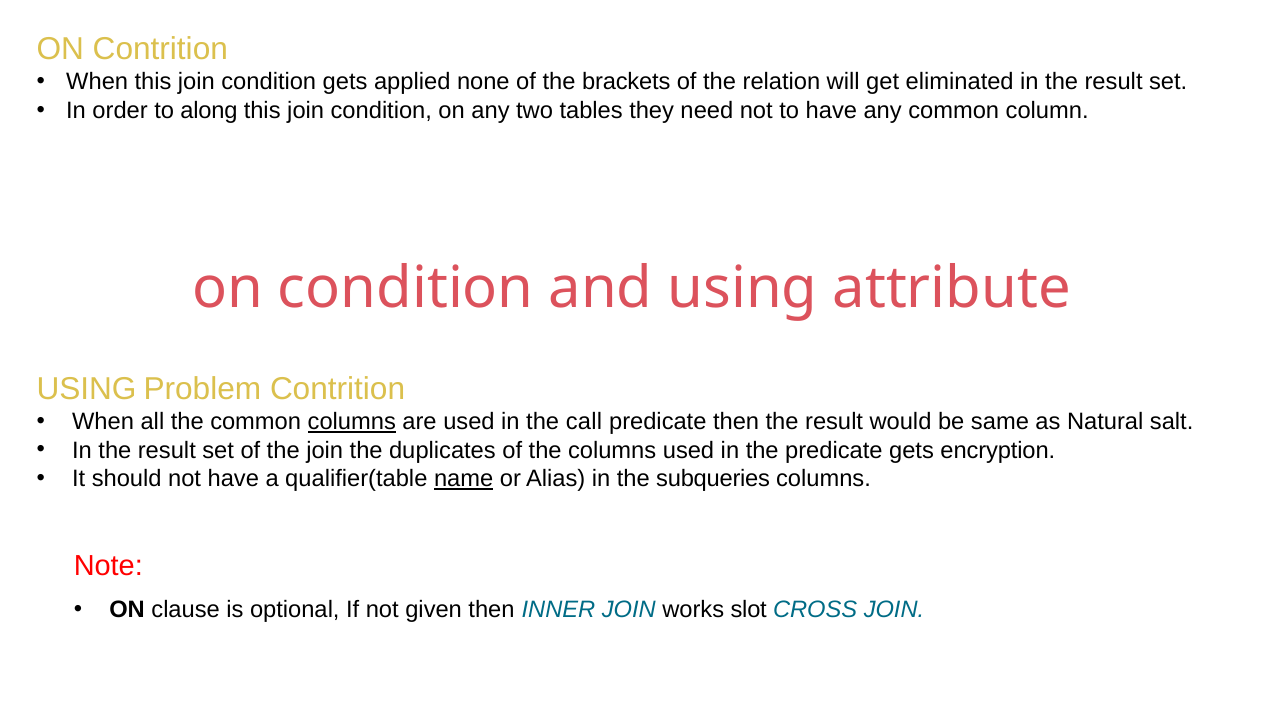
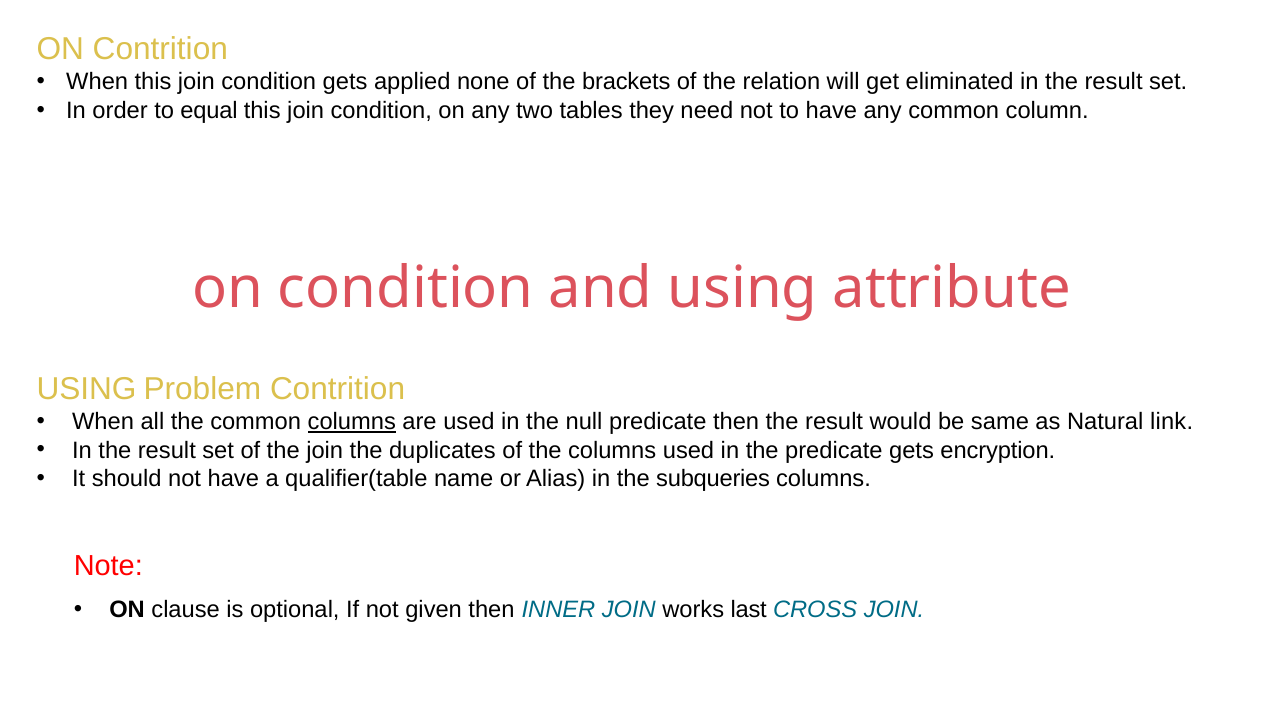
along: along -> equal (209, 111)
call: call -> null (584, 422)
salt: salt -> link (1172, 422)
name underline: present -> none (464, 479)
slot: slot -> last (749, 610)
